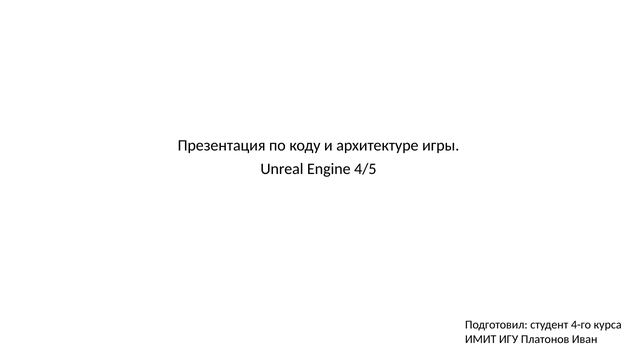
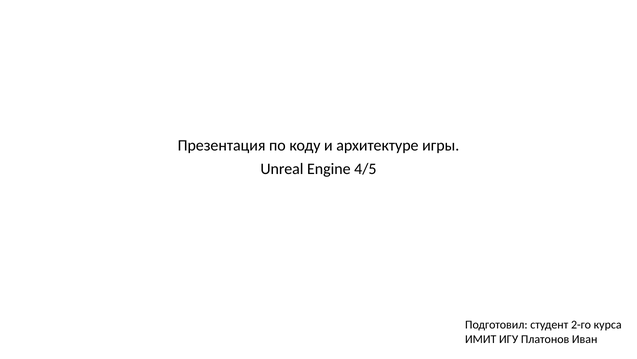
4-го: 4-го -> 2-го (581, 324)
